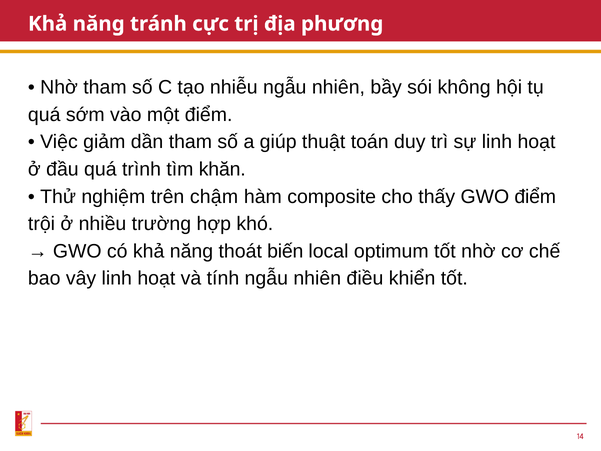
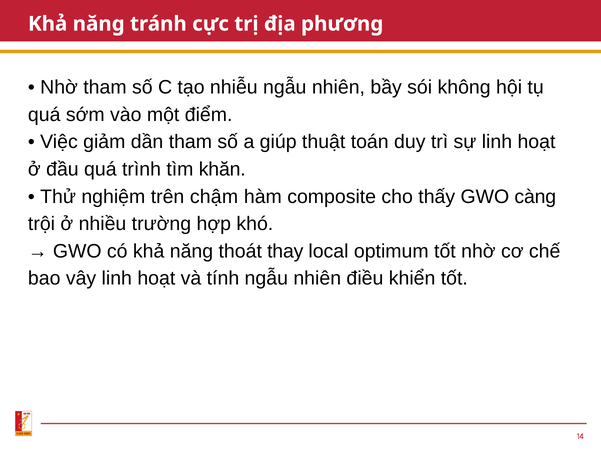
GWO điểm: điểm -> càng (535, 197)
biến: biến -> thay (285, 251)
